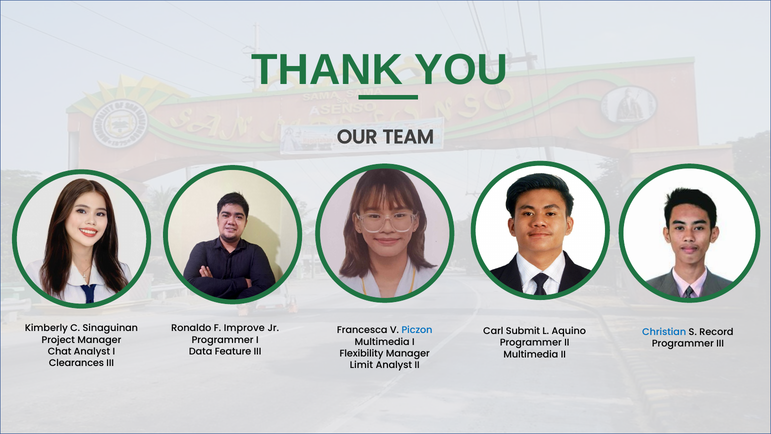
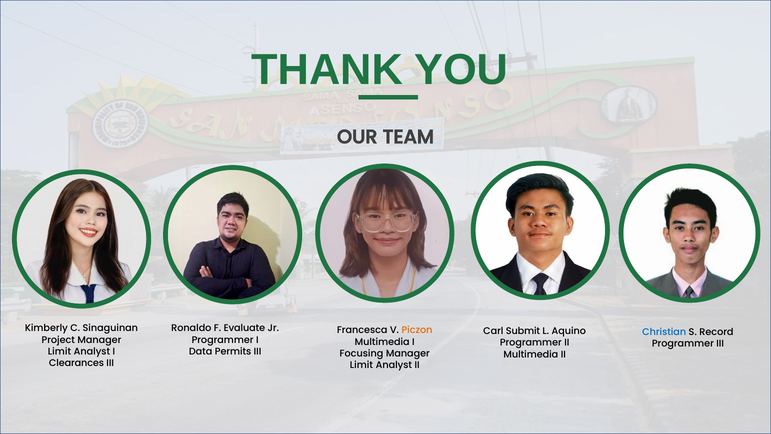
Improve: Improve -> Evaluate (244, 328)
Piczon colour: blue -> orange (417, 330)
Chat: Chat -> Limit (59, 351)
Feature: Feature -> Permits (233, 351)
Flexibility: Flexibility -> Focusing (361, 353)
